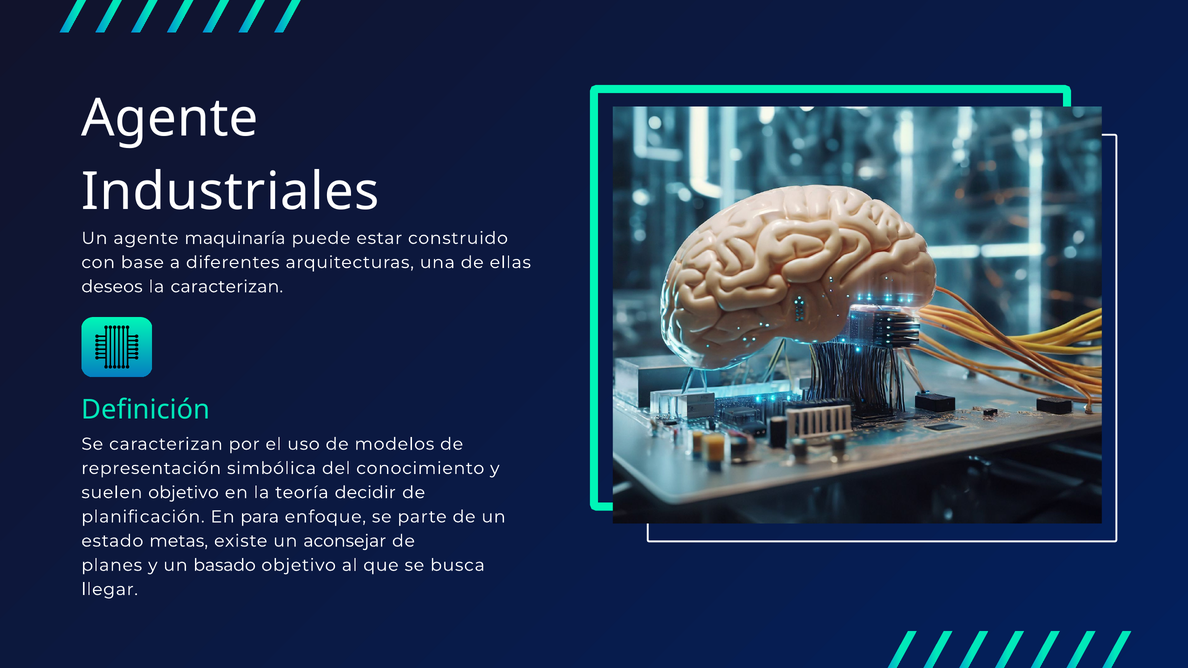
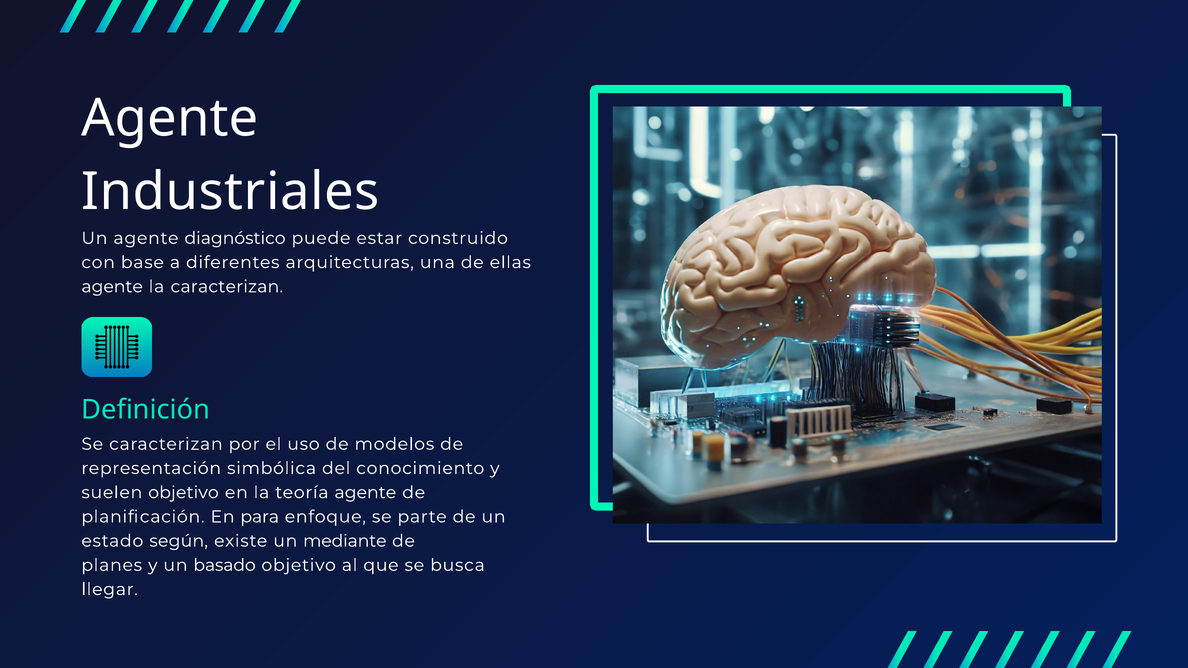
maquinaría: maquinaría -> diagnóstico (235, 238)
deseos: deseos -> agente (112, 287)
teoría decidir: decidir -> agente (365, 493)
metas: metas -> según (179, 541)
aconsejar: aconsejar -> mediante (345, 541)
